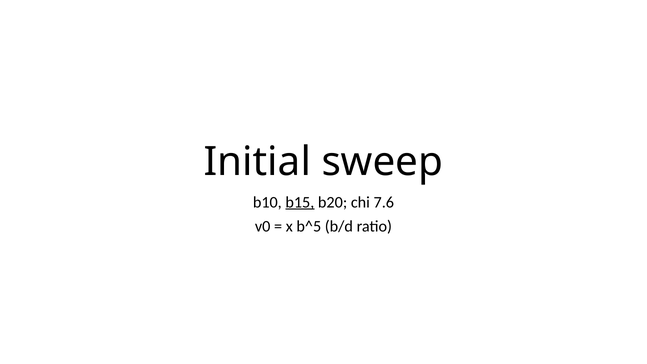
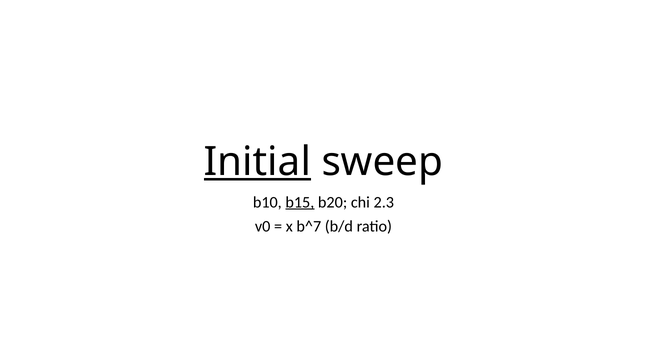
Initial underline: none -> present (257, 162)
7.6: 7.6 -> 2.3 (384, 202)
b^5: b^5 -> b^7 (309, 226)
